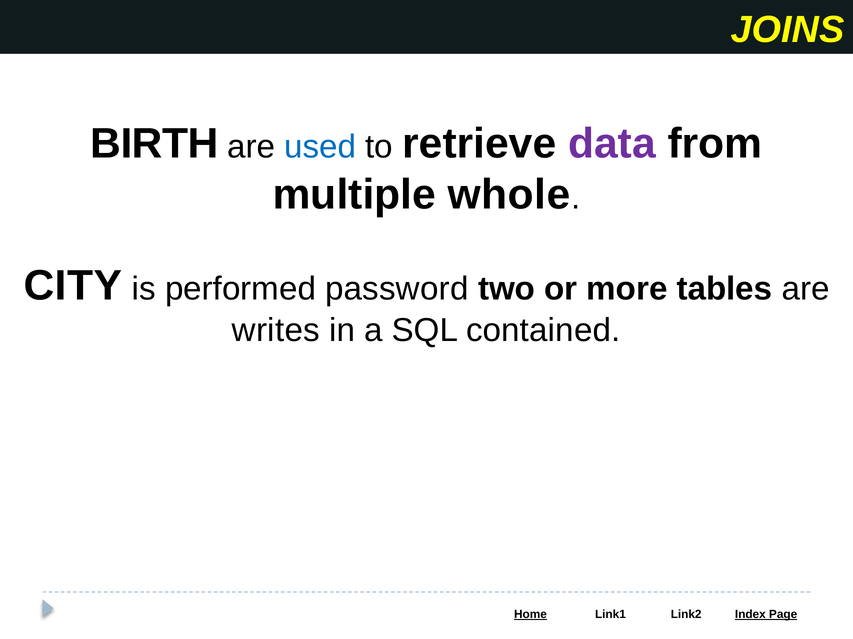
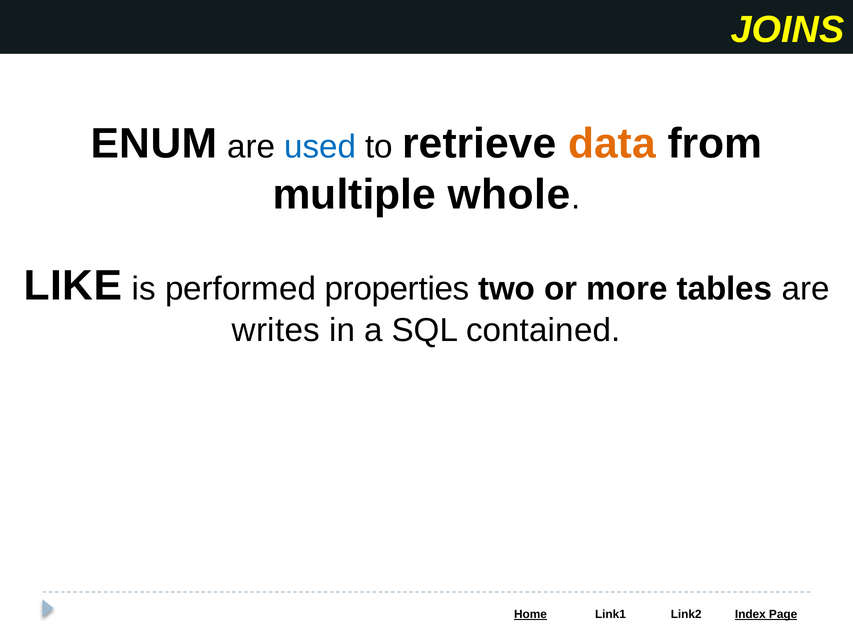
BIRTH: BIRTH -> ENUM (154, 144)
data colour: purple -> orange (612, 144)
CITY: CITY -> LIKE (73, 286)
password: password -> properties (397, 289)
